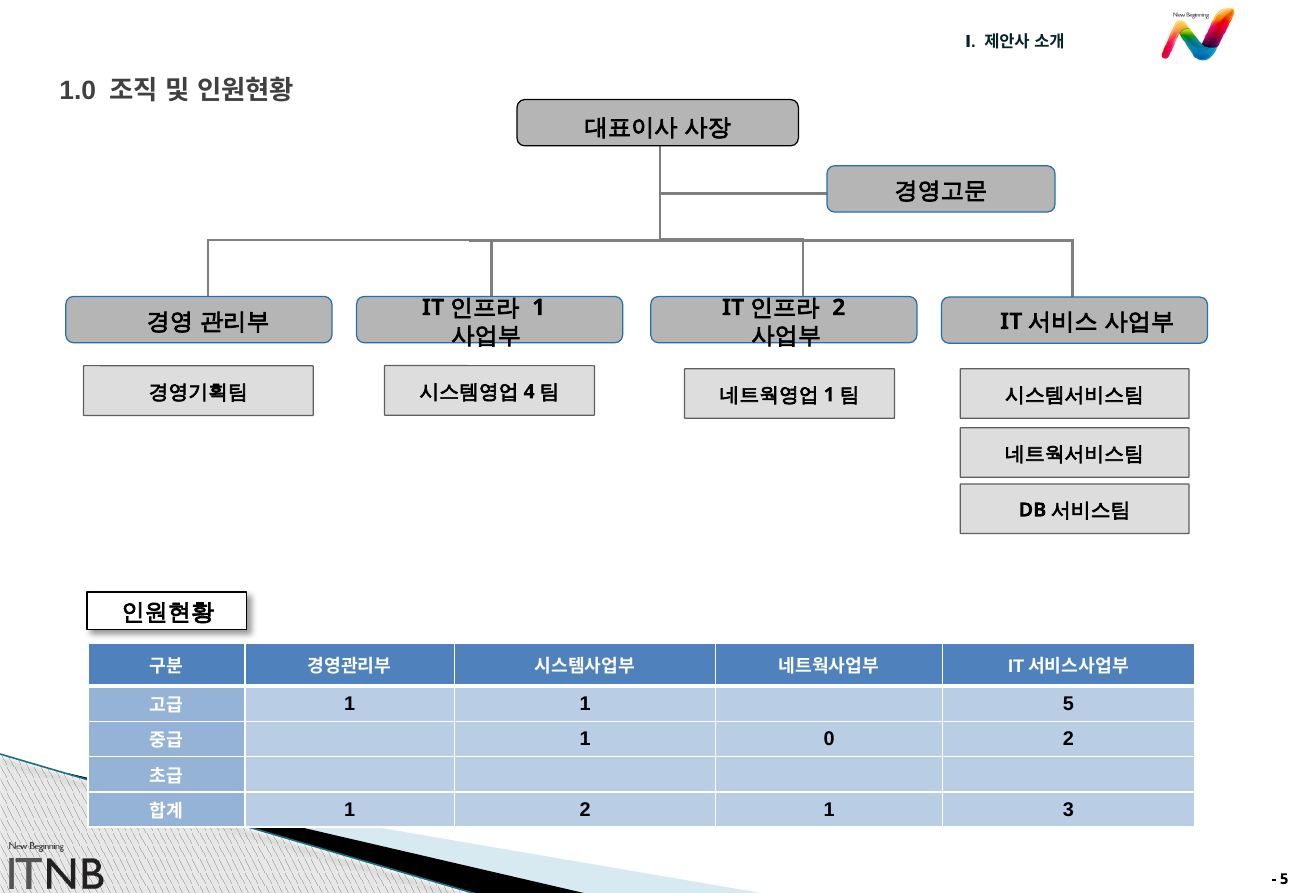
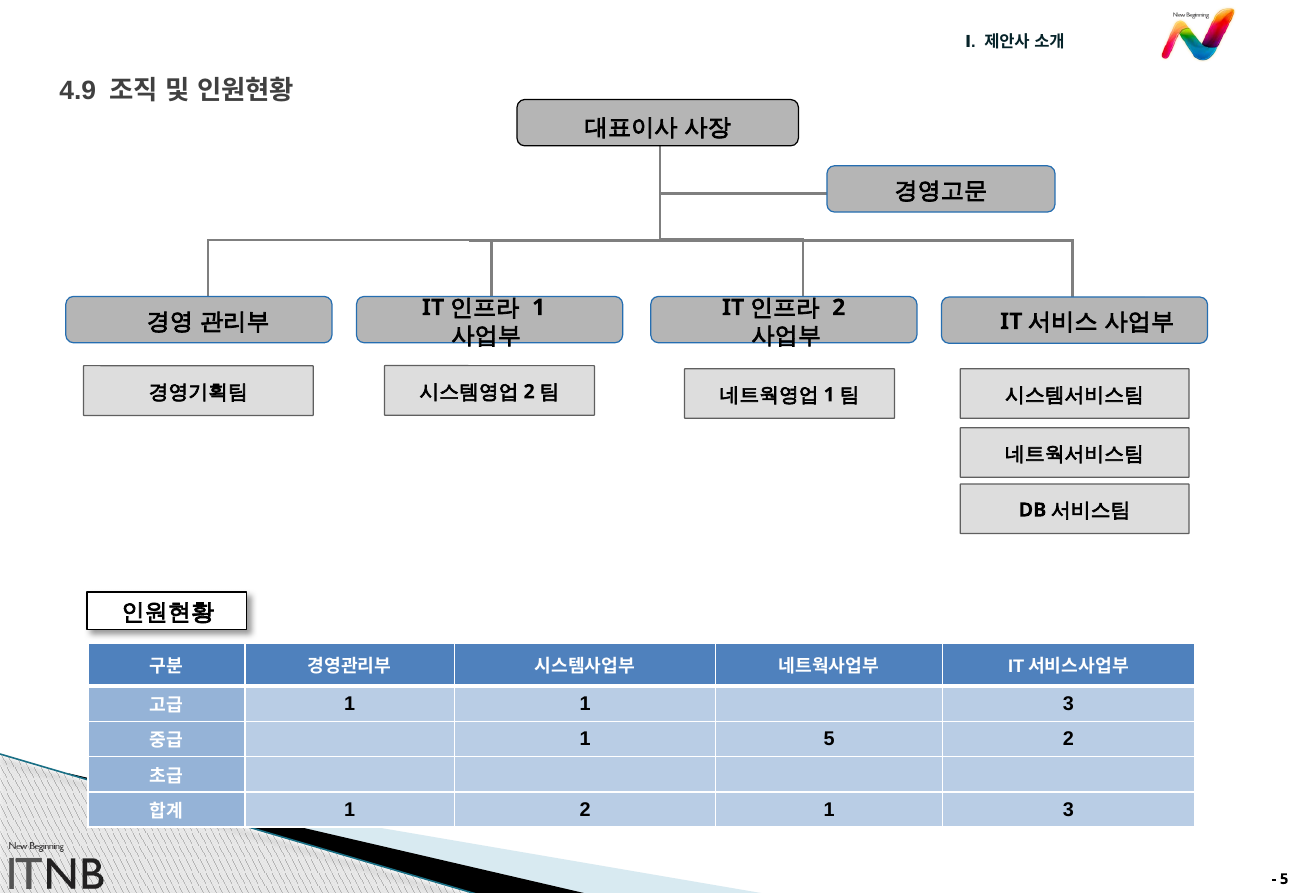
1.0: 1.0 -> 4.9 (78, 91)
4: 4 -> 2 (529, 392)
1 1 5: 5 -> 3 (1068, 704)
1 0: 0 -> 5 (829, 739)
